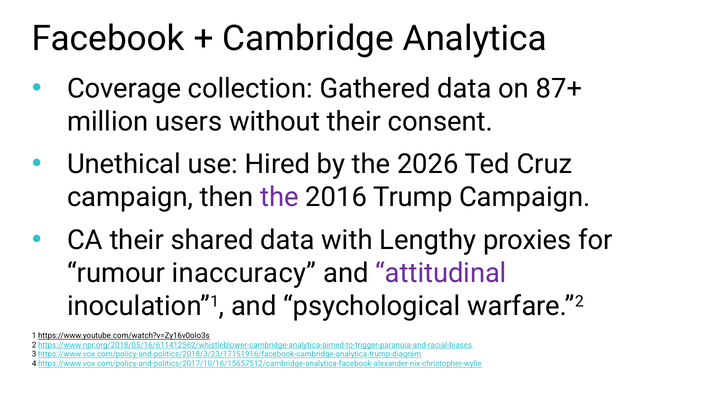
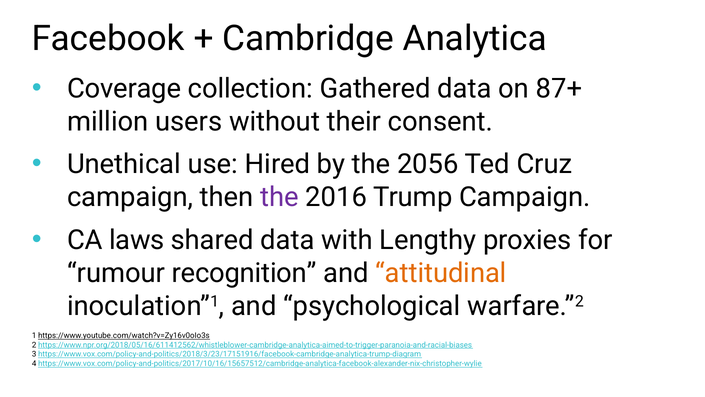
2026: 2026 -> 2056 (428, 164)
CA their: their -> laws (137, 240)
inaccuracy: inaccuracy -> recognition (244, 273)
attitudinal colour: purple -> orange (441, 273)
